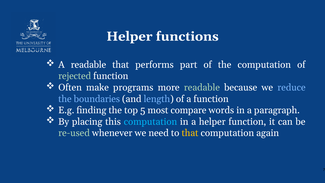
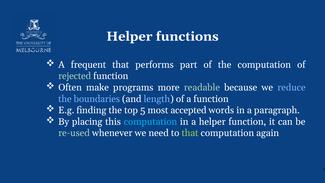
A readable: readable -> frequent (88, 65)
compare: compare -> accepted (189, 110)
that colour: yellow -> light green (190, 133)
